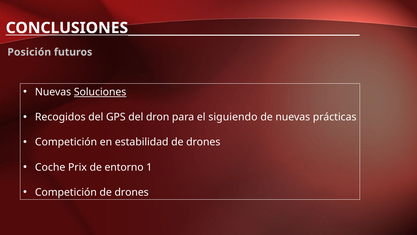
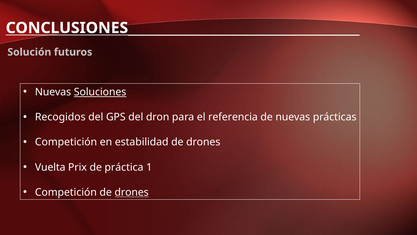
Posición: Posición -> Solución (29, 52)
siguiendo: siguiendo -> referencia (233, 117)
Coche: Coche -> Vuelta (50, 167)
entorno: entorno -> práctica (124, 167)
drones underline: none -> present (132, 192)
